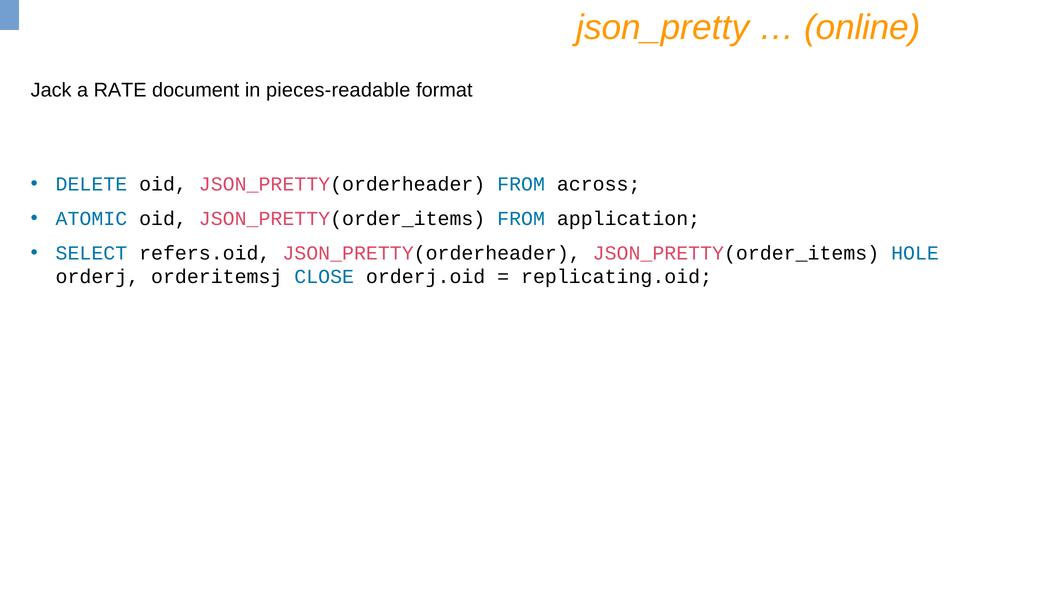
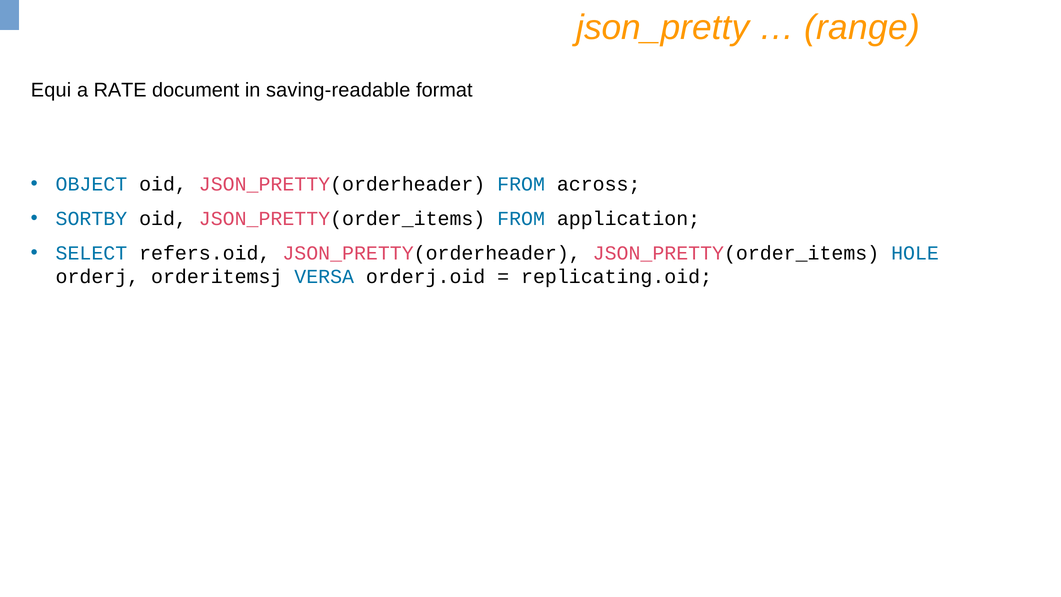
online: online -> range (862, 28)
Jack: Jack -> Equi (51, 90)
pieces-readable: pieces-readable -> saving-readable (338, 90)
DELETE: DELETE -> OBJECT (91, 184)
ATOMIC: ATOMIC -> SORTBY (91, 218)
CLOSE: CLOSE -> VERSA (324, 277)
